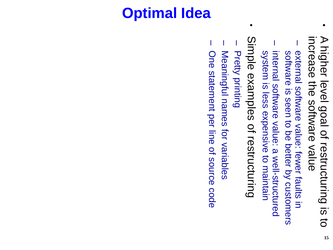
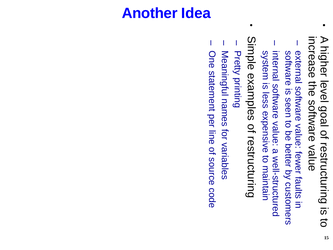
Optimal: Optimal -> Another (150, 13)
